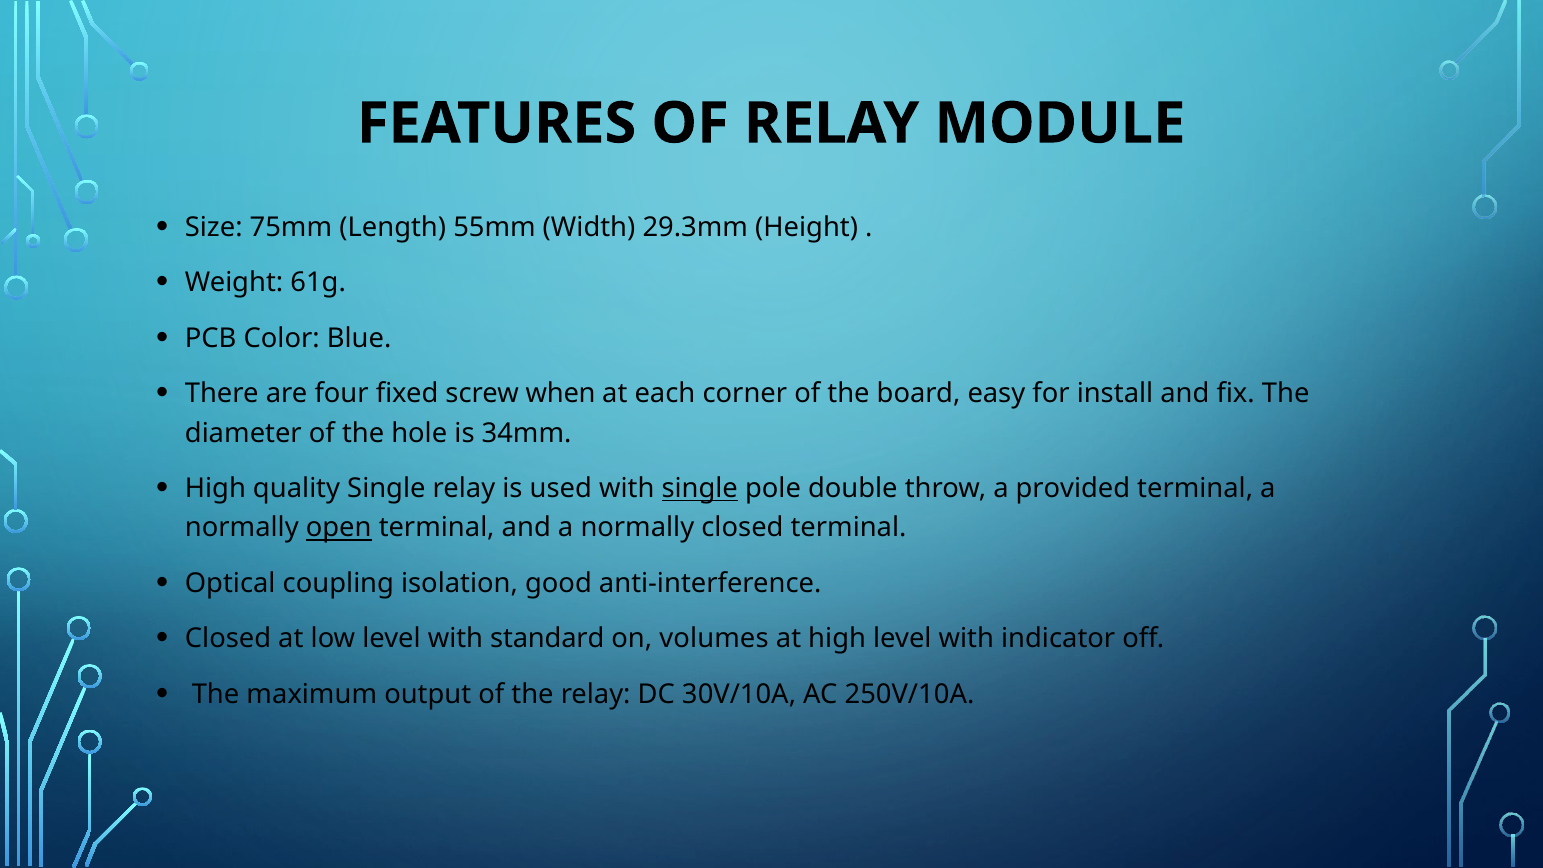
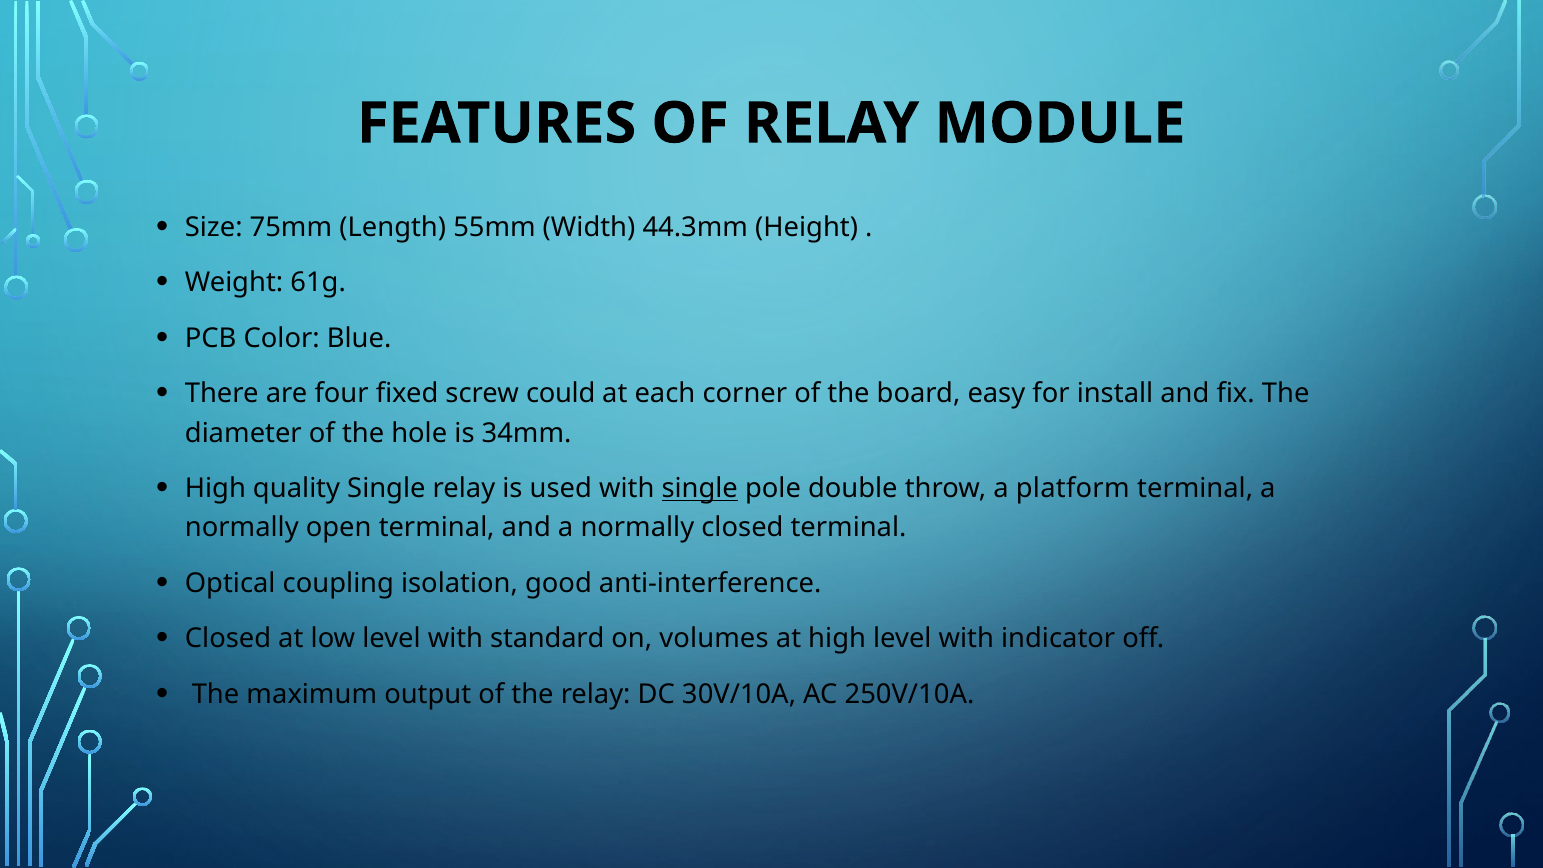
29.3mm: 29.3mm -> 44.3mm (695, 227)
when: when -> could (561, 394)
provided: provided -> platform (1073, 489)
open underline: present -> none (339, 528)
